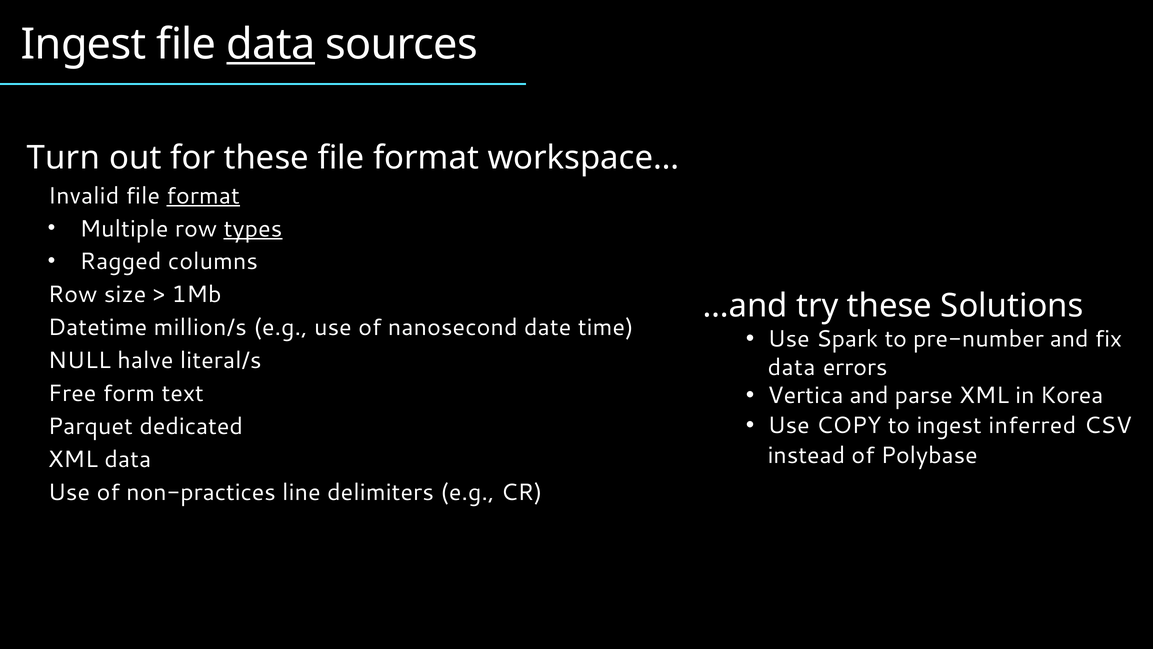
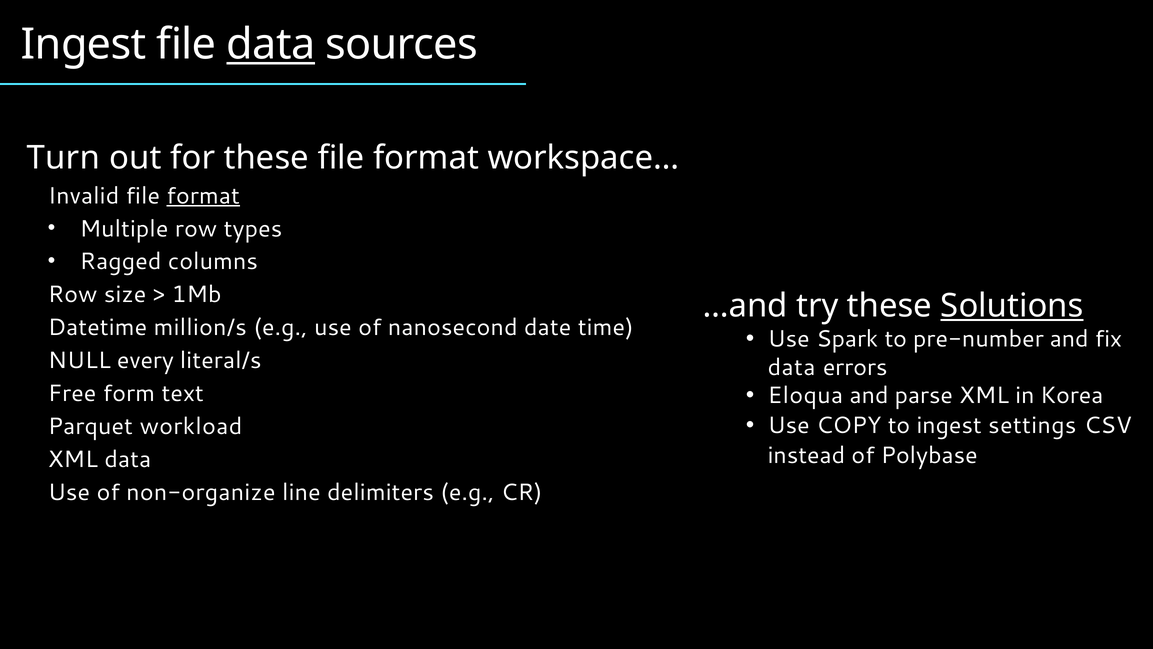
types underline: present -> none (253, 229)
Solutions underline: none -> present (1012, 306)
halve: halve -> every (145, 360)
Vertica: Vertica -> Eloqua (805, 395)
inferred: inferred -> settings (1032, 425)
dedicated: dedicated -> workload (191, 426)
non-practices: non-practices -> non-organize (201, 492)
